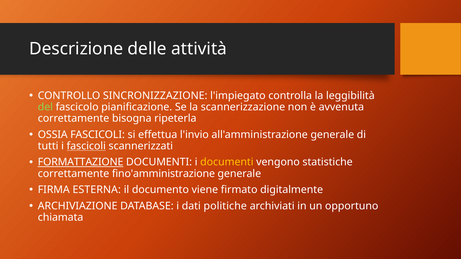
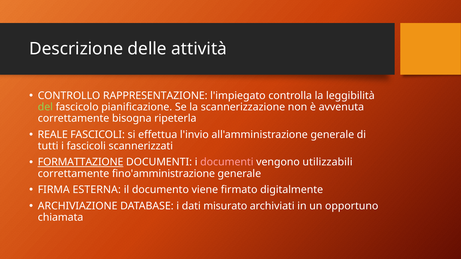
SINCRONIZZAZIONE: SINCRONIZZAZIONE -> RAPPRESENTAZIONE (155, 96)
OSSIA: OSSIA -> REALE (53, 135)
fascicoli underline: present -> none (86, 146)
documenti colour: yellow -> pink (227, 162)
statistiche: statistiche -> utilizzabili (328, 162)
politiche: politiche -> misurato (225, 206)
